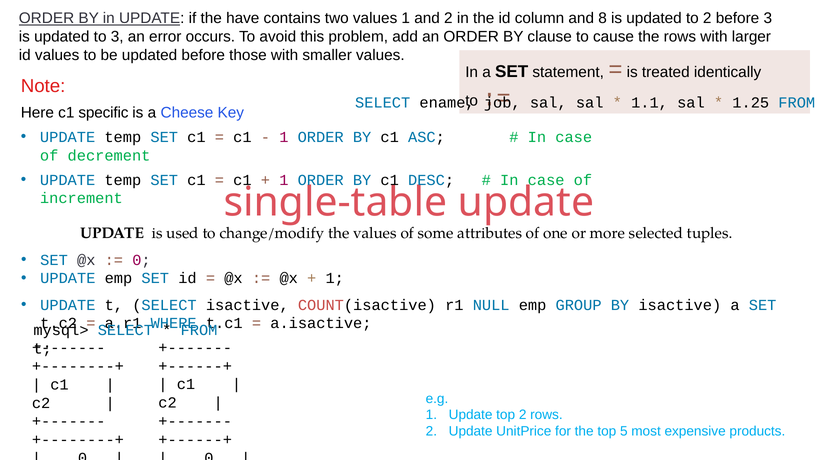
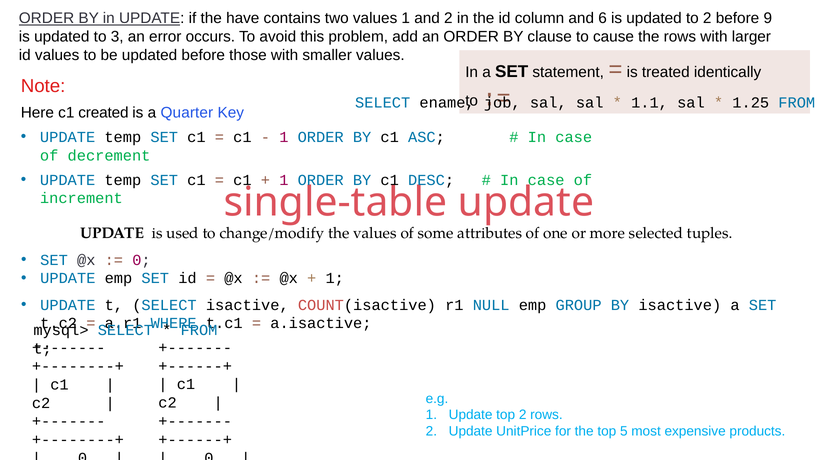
and 8: 8 -> 6 (603, 18)
before 3: 3 -> 9 (768, 18)
specific: specific -> created (103, 113)
Cheese: Cheese -> Quarter (187, 113)
